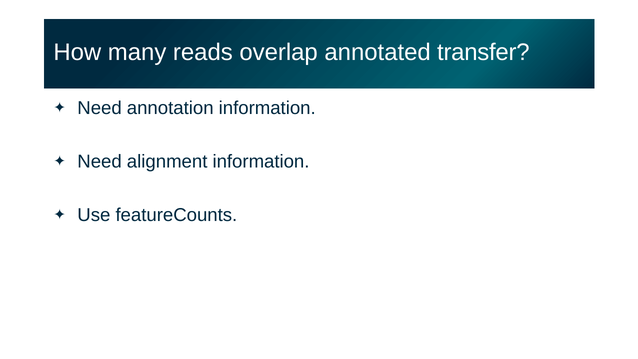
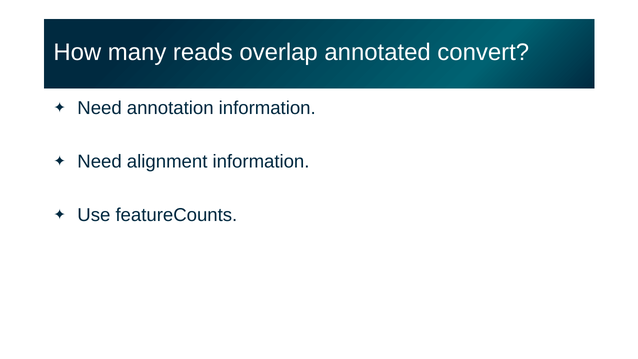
transfer: transfer -> convert (483, 52)
